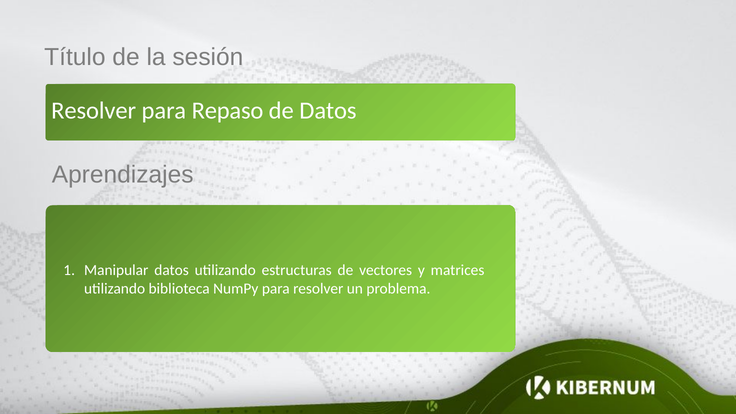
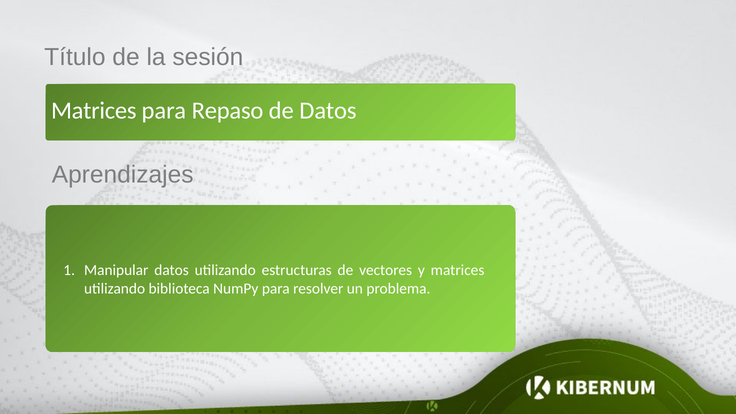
Resolver: Resolver -> Matrices (94, 111)
